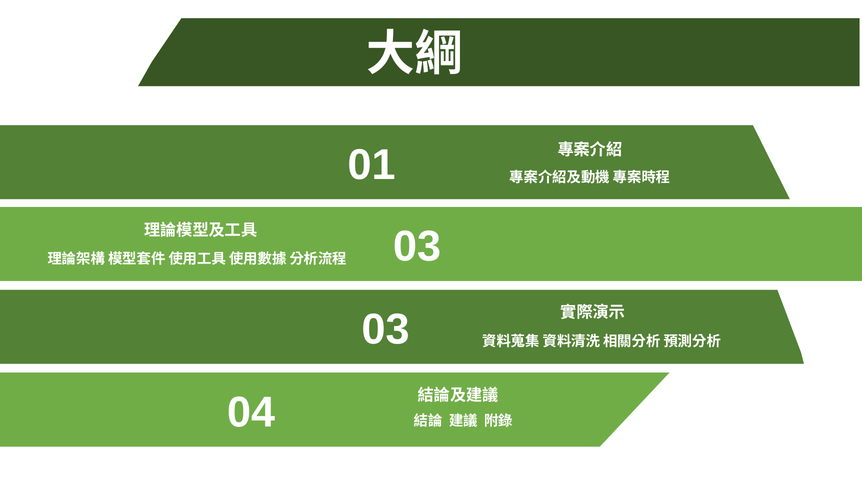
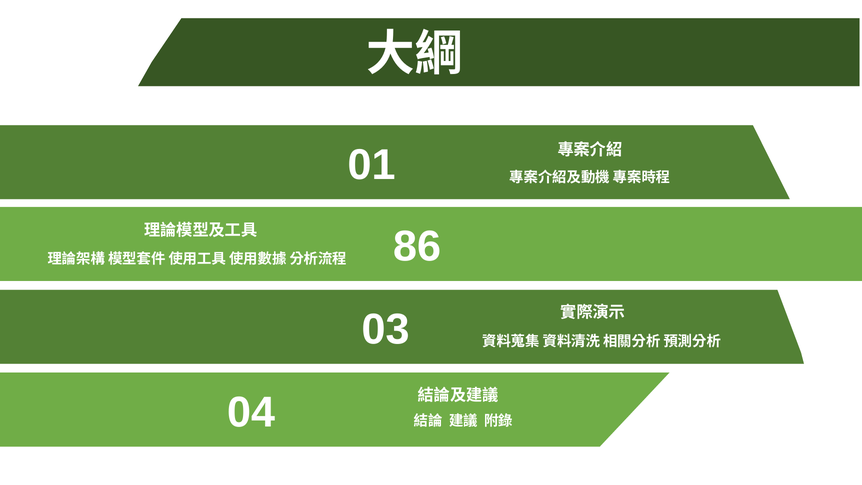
03: 03 -> 86 (417, 247)
